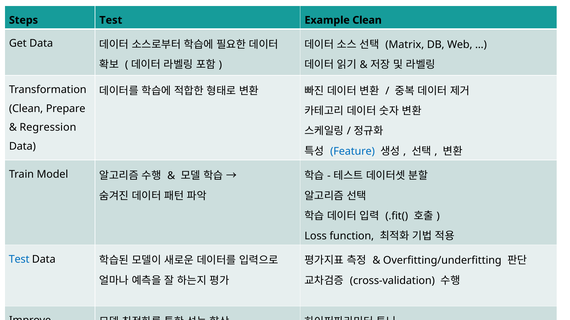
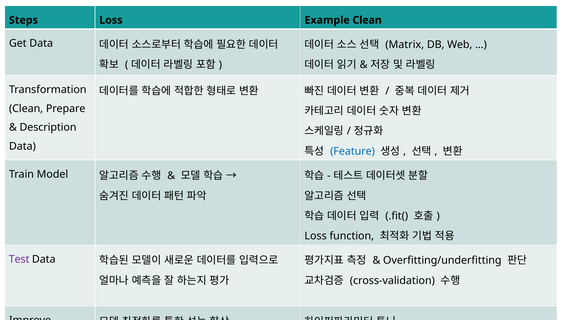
Steps Test: Test -> Loss (111, 20)
Regression: Regression -> Description (48, 128)
Test colour: blue -> purple (19, 260)
